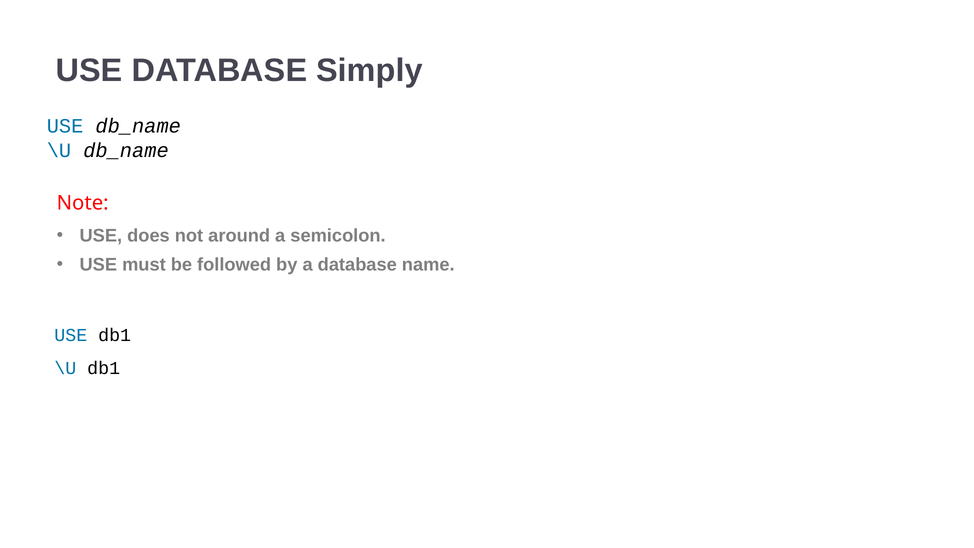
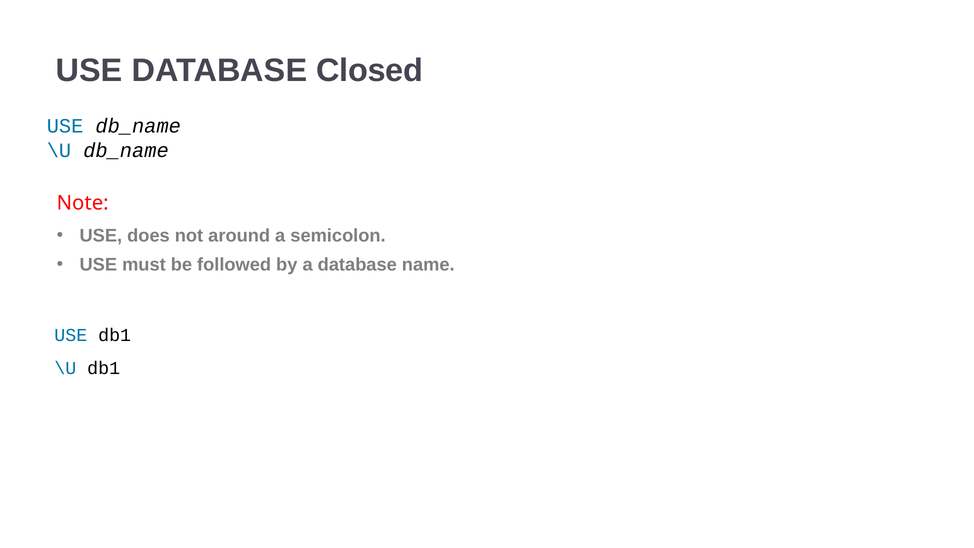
Simply: Simply -> Closed (370, 70)
